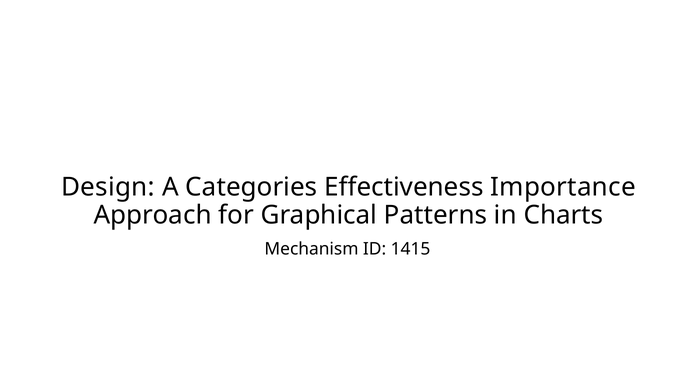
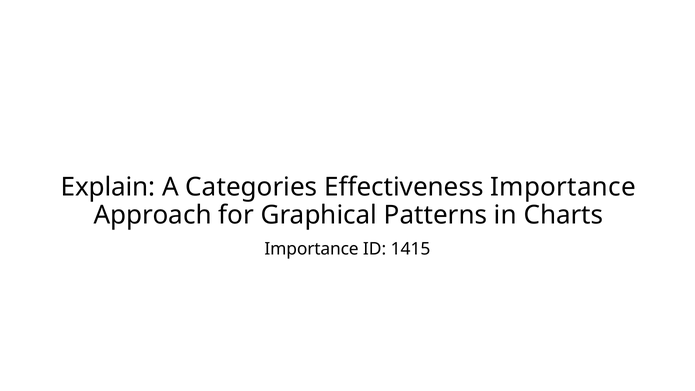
Design: Design -> Explain (108, 187)
Mechanism: Mechanism -> Importance (312, 249)
